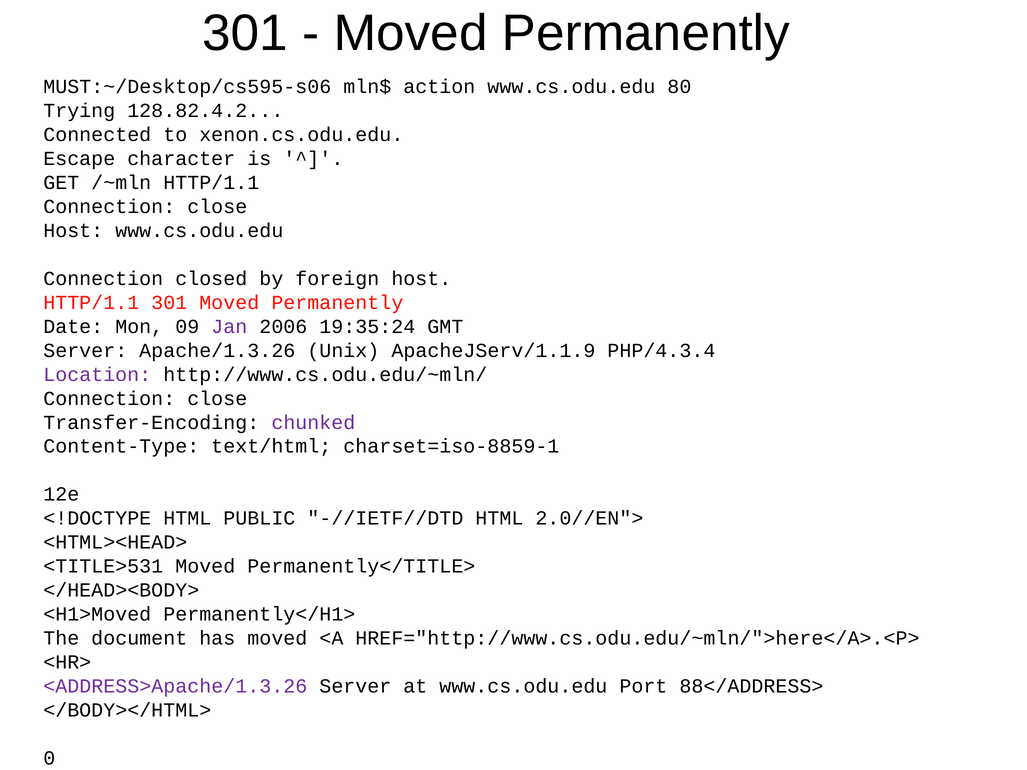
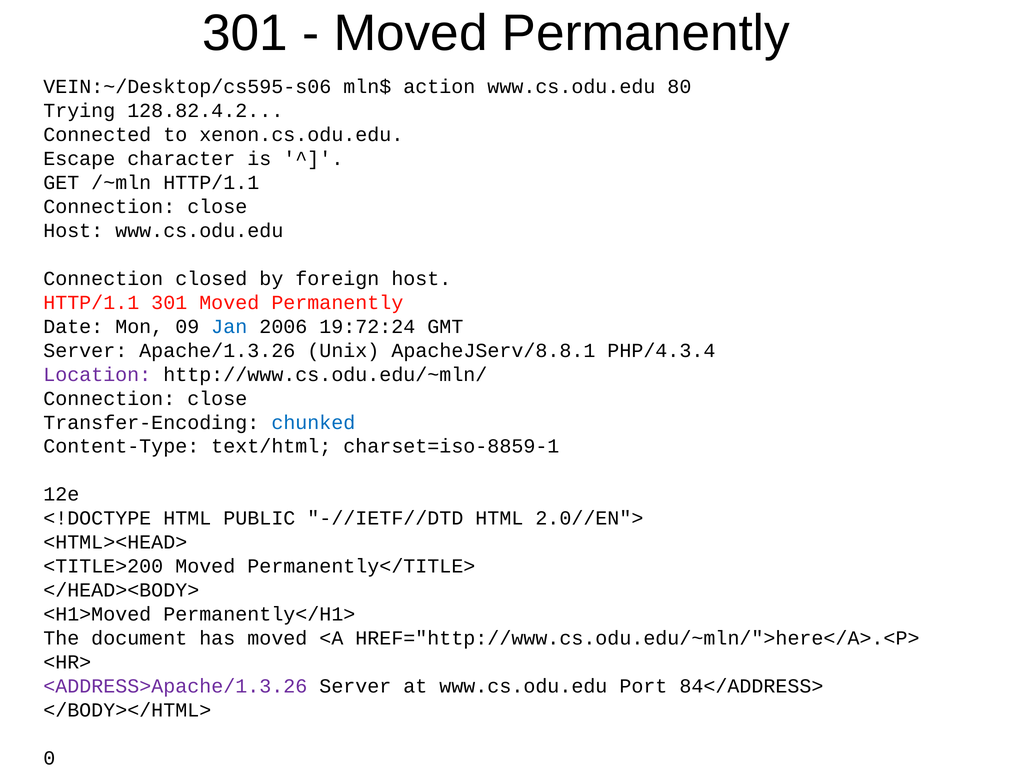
MUST:~/Desktop/cs595-s06: MUST:~/Desktop/cs595-s06 -> VEIN:~/Desktop/cs595-s06 (187, 87)
Jan colour: purple -> blue (229, 327)
19:35:24: 19:35:24 -> 19:72:24 (367, 327)
ApacheJServ/1.1.9: ApacheJServ/1.1.9 -> ApacheJServ/8.8.1 (493, 351)
chunked colour: purple -> blue (313, 423)
<TITLE>531: <TITLE>531 -> <TITLE>200 (103, 566)
88</ADDRESS>: 88</ADDRESS> -> 84</ADDRESS> (751, 686)
